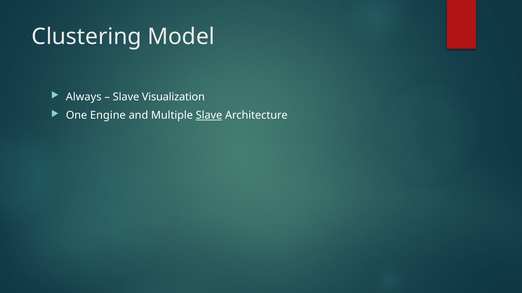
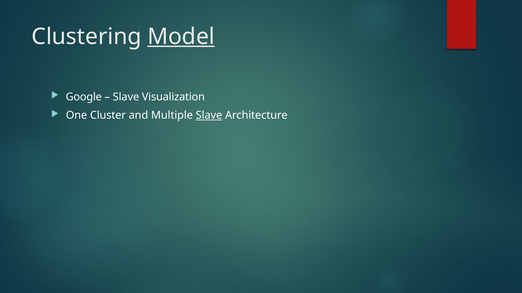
Model underline: none -> present (181, 37)
Always: Always -> Google (84, 97)
Engine: Engine -> Cluster (108, 116)
